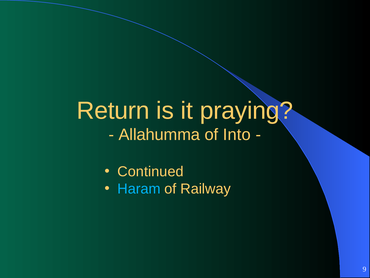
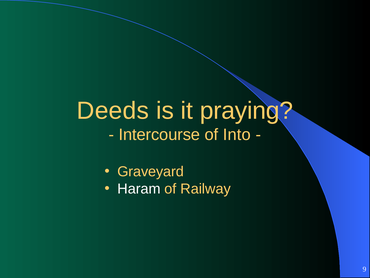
Return: Return -> Deeds (113, 110)
Allahumma: Allahumma -> Intercourse (159, 135)
Continued: Continued -> Graveyard (151, 171)
Haram colour: light blue -> white (139, 189)
